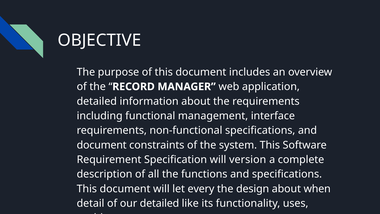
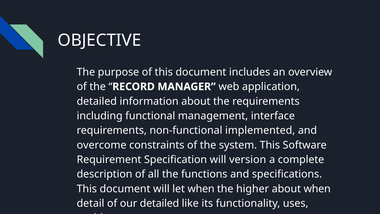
non-functional specifications: specifications -> implemented (260, 130)
document: document -> overcome (102, 145)
let every: every -> when (201, 189)
design: design -> higher (253, 189)
